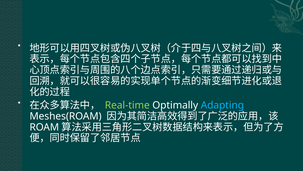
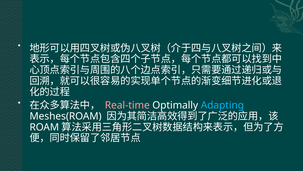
Real-time colour: light green -> pink (127, 105)
